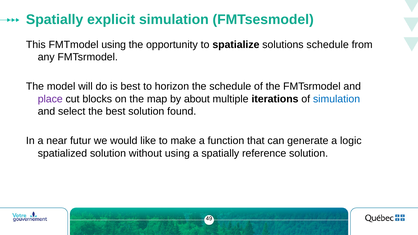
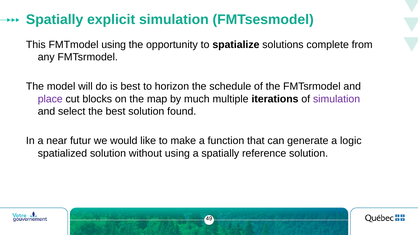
solutions schedule: schedule -> complete (328, 45)
about: about -> much (197, 99)
simulation colour: blue -> purple (337, 99)
